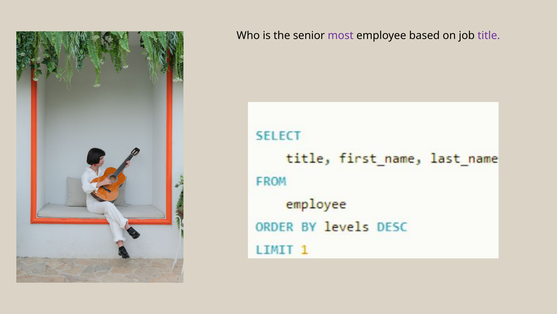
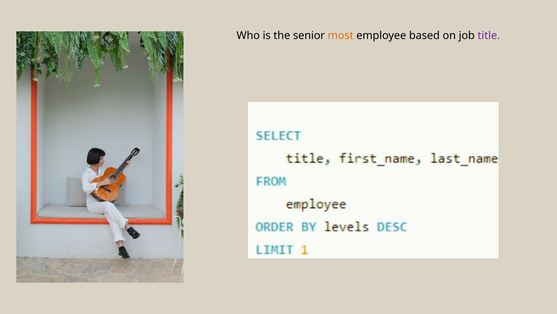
most colour: purple -> orange (341, 35)
